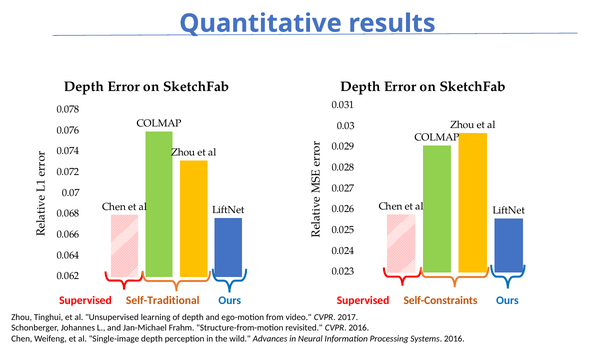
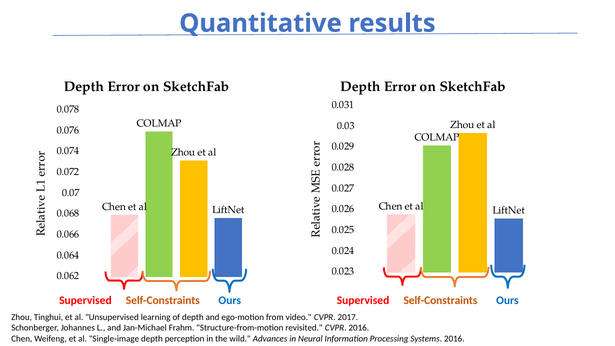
Self-Traditional: Self-Traditional -> Self-Constraints (163, 300)
